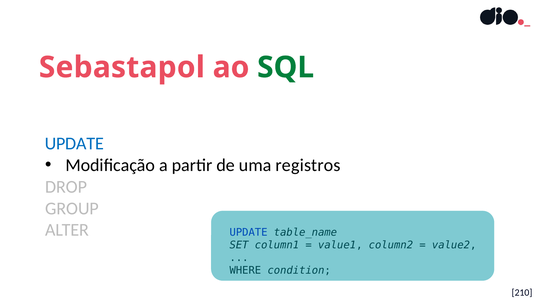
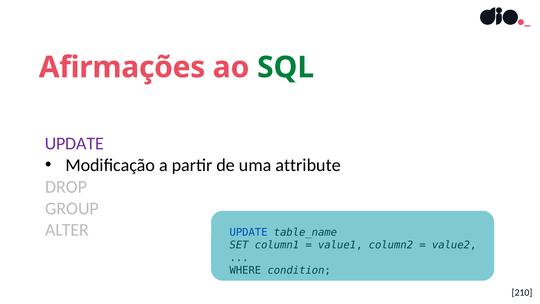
Sebastapol: Sebastapol -> Afirmações (122, 67)
UPDATE colour: blue -> purple (74, 143)
registros: registros -> attribute (308, 165)
